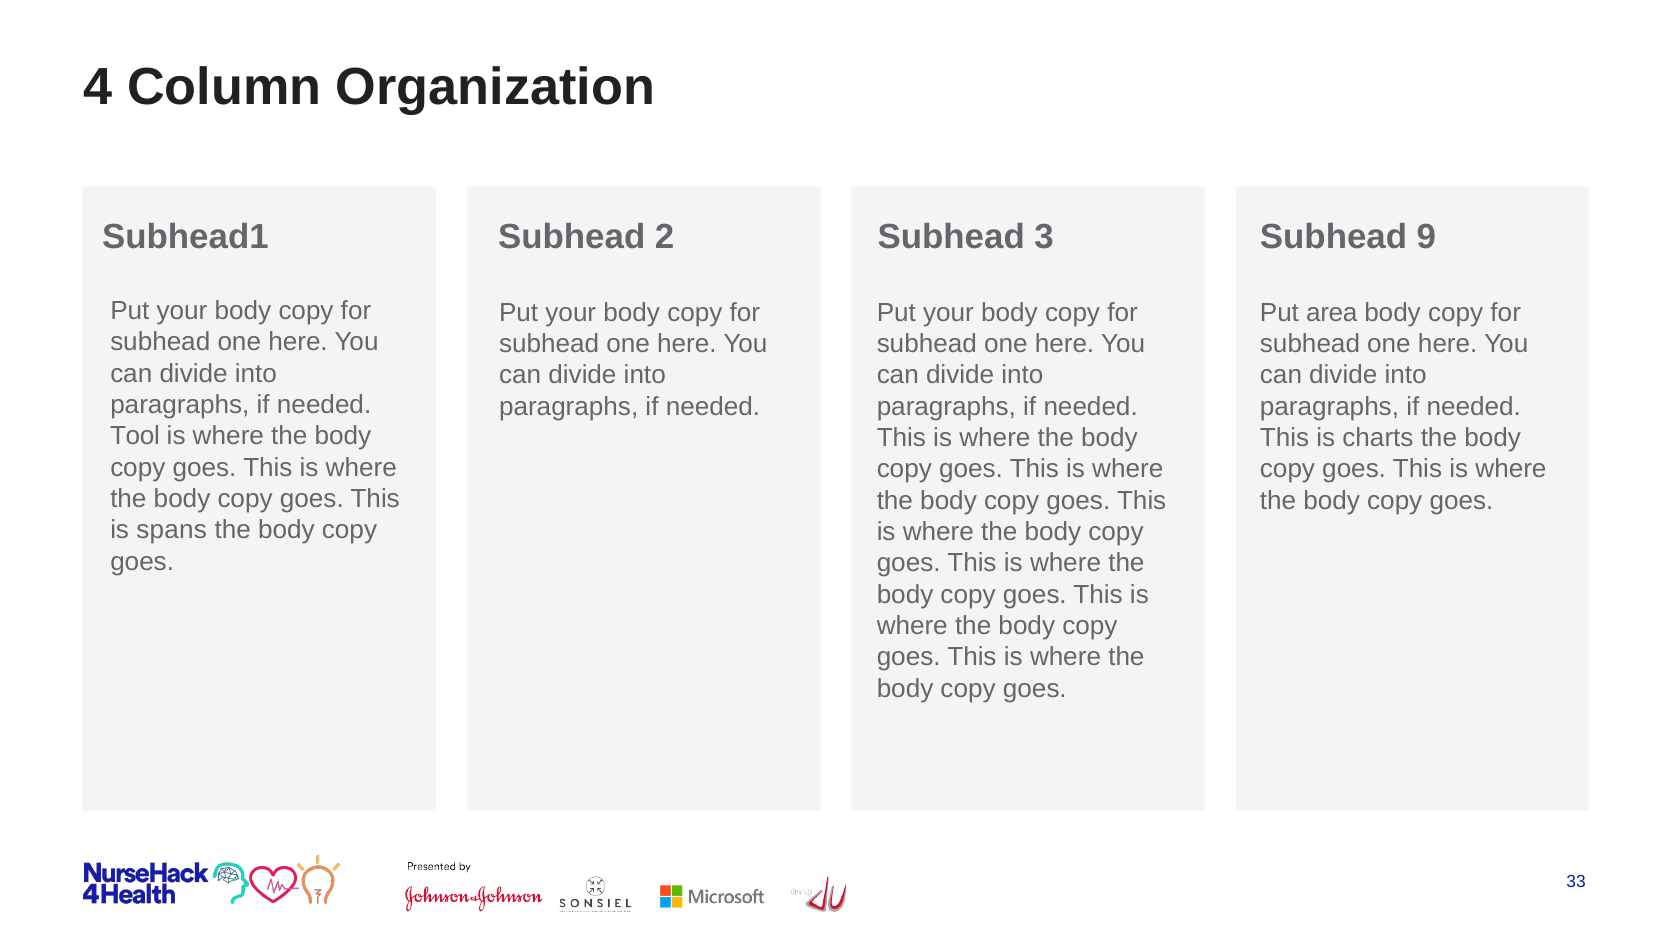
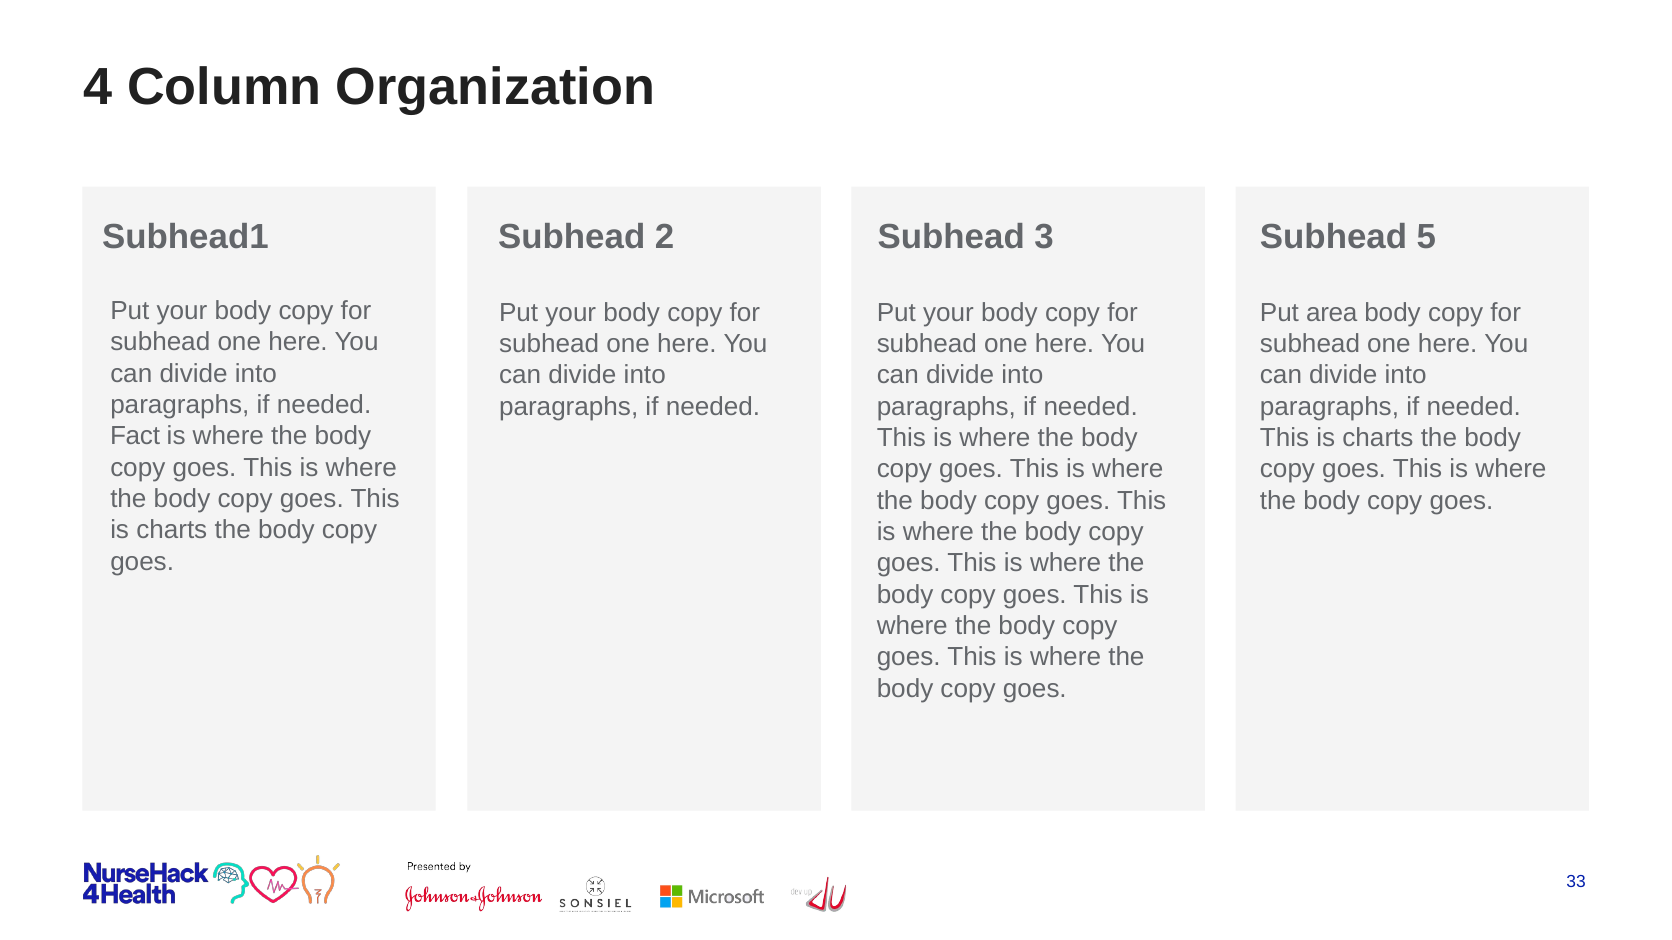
9: 9 -> 5 (1426, 237)
Tool: Tool -> Fact (135, 437)
spans: spans -> charts (172, 531)
